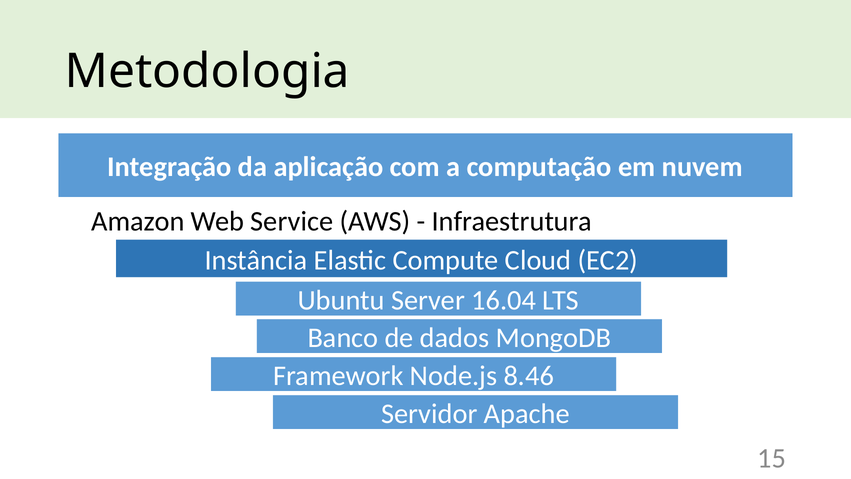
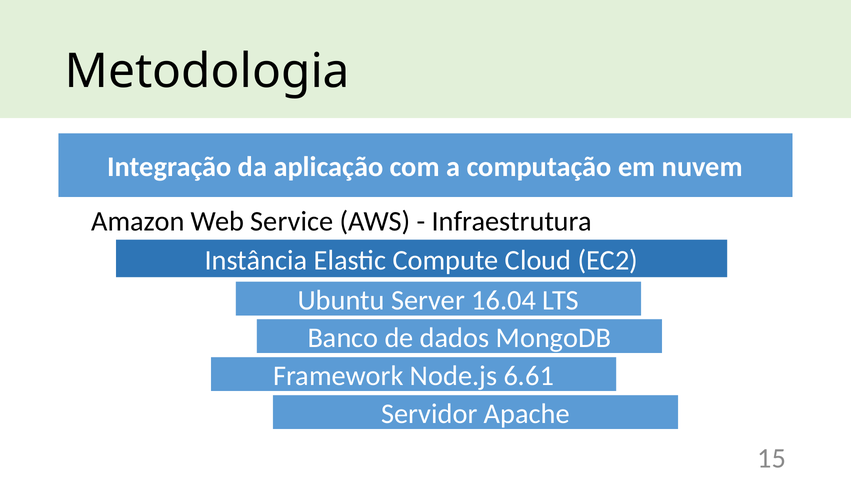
8.46: 8.46 -> 6.61 (529, 376)
